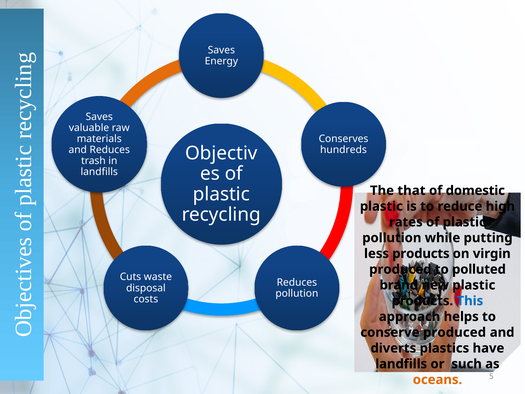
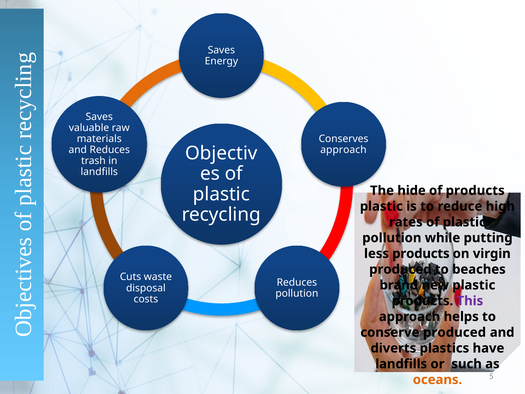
hundreds: hundreds -> approach (343, 150)
that: that -> hide (412, 190)
of domestic: domestic -> products (475, 190)
polluted: polluted -> beaches (479, 269)
This colour: blue -> purple (470, 301)
